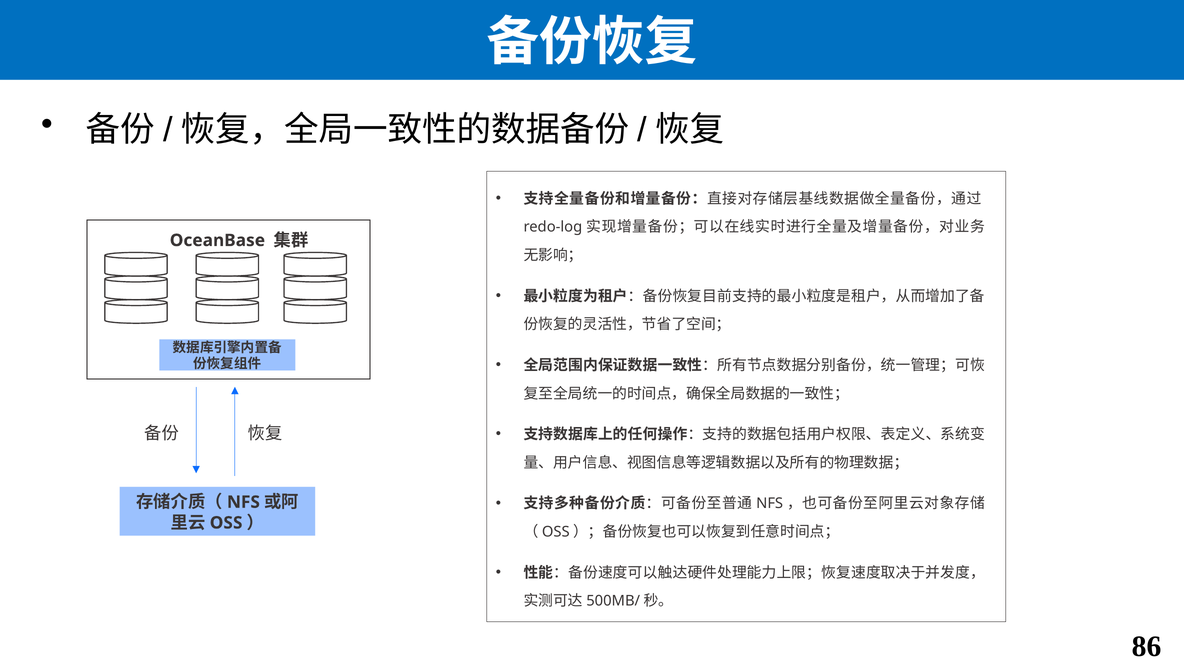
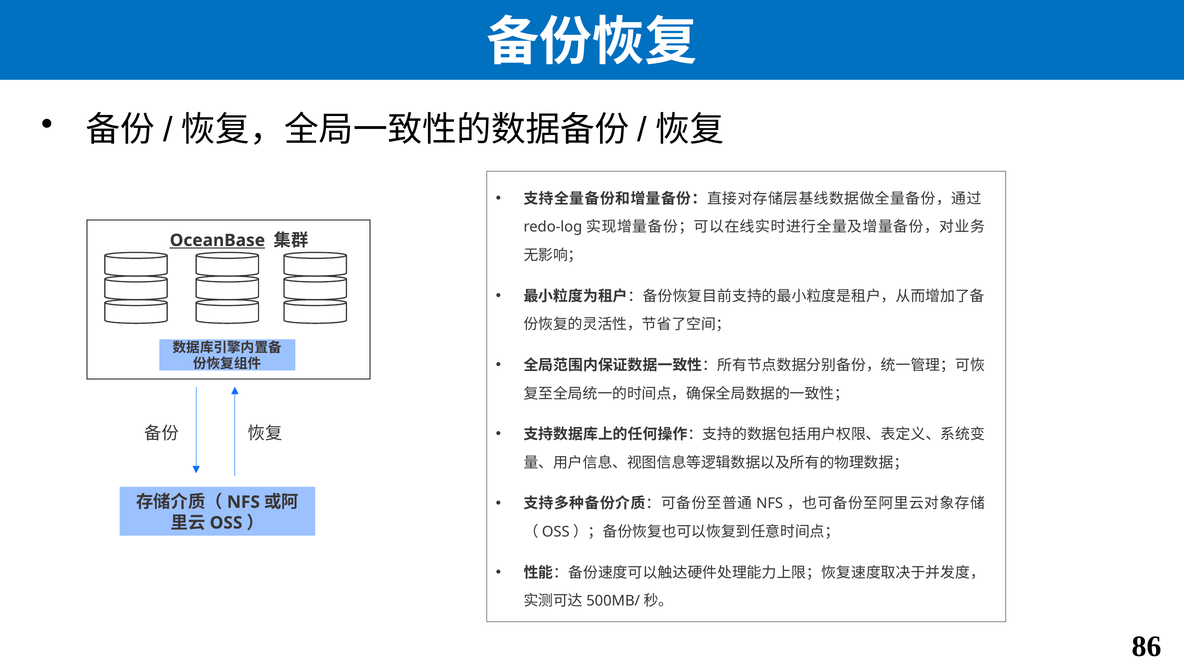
OceanBase underline: none -> present (217, 240)
